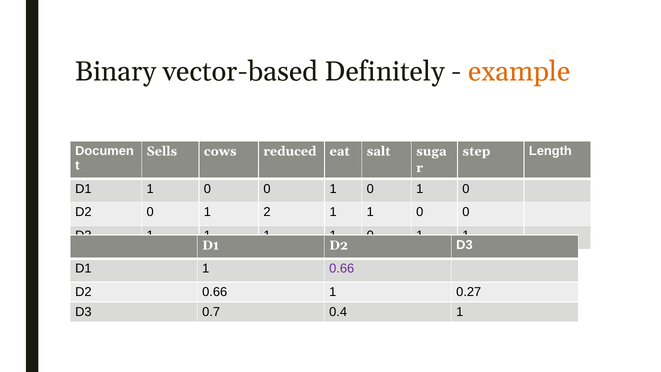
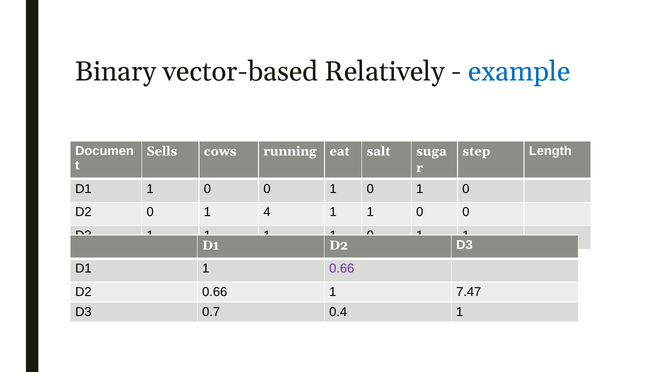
Definitely: Definitely -> Relatively (385, 72)
example colour: orange -> blue (519, 72)
reduced: reduced -> running (290, 151)
2: 2 -> 4 (267, 212)
0.27: 0.27 -> 7.47 (469, 292)
